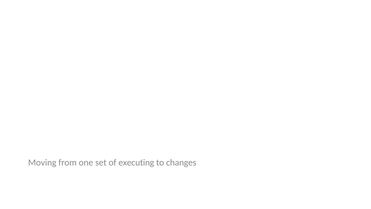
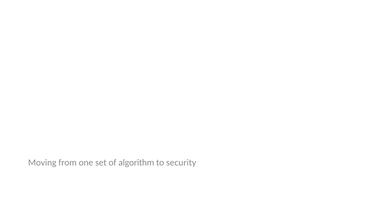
executing: executing -> algorithm (136, 162)
changes: changes -> security (181, 162)
